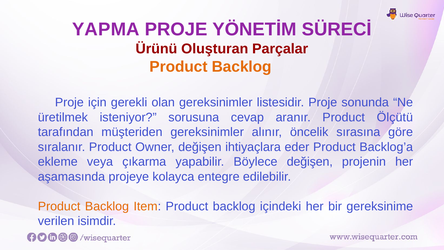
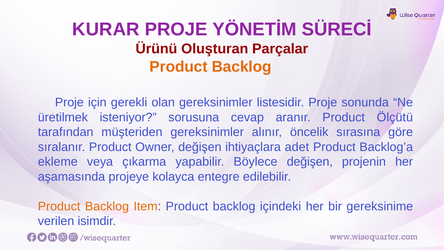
YAPMA: YAPMA -> KURAR (106, 29)
eder: eder -> adet (297, 147)
